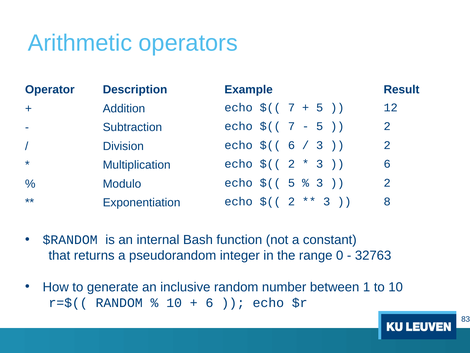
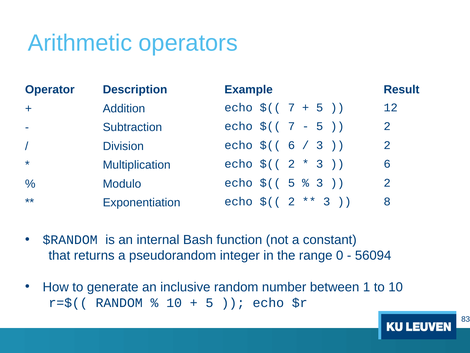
32763: 32763 -> 56094 (373, 255)
6: 6 -> 5 (209, 302)
